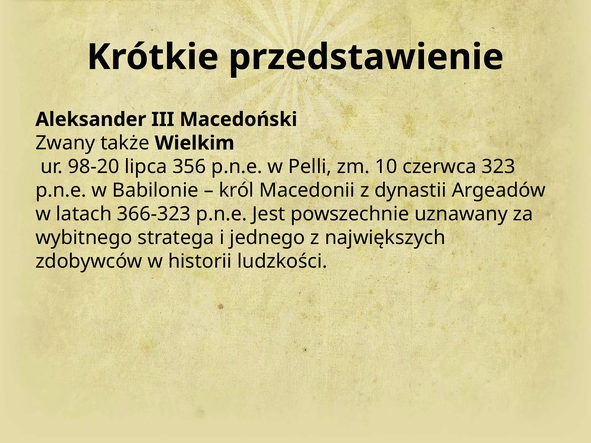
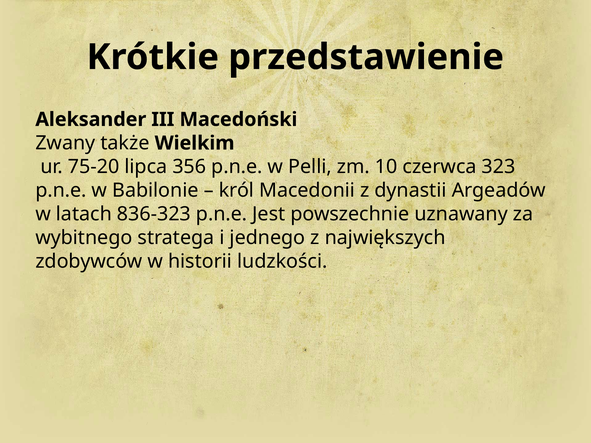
98-20: 98-20 -> 75-20 (94, 167)
366-323: 366-323 -> 836-323 (154, 214)
